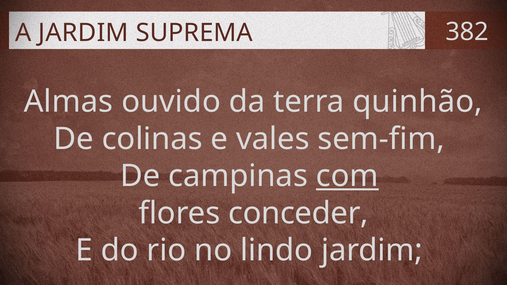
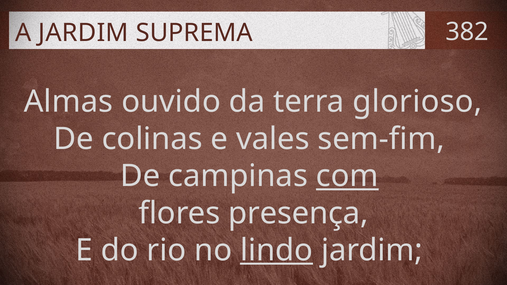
quinhão: quinhão -> glorioso (417, 102)
conceder: conceder -> presença (298, 213)
lindo underline: none -> present (277, 250)
